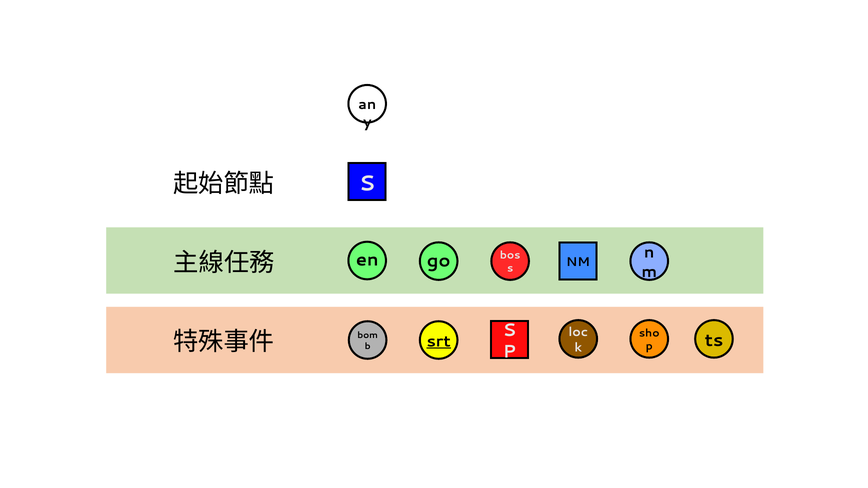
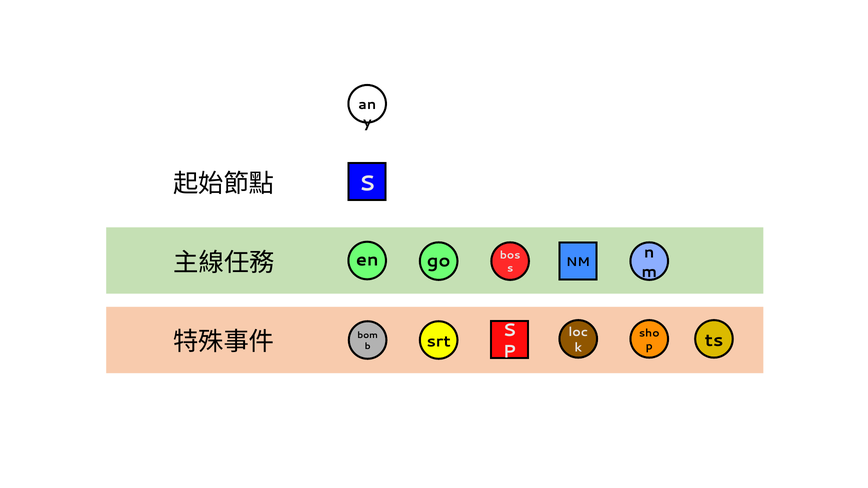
srt underline: present -> none (439, 341)
